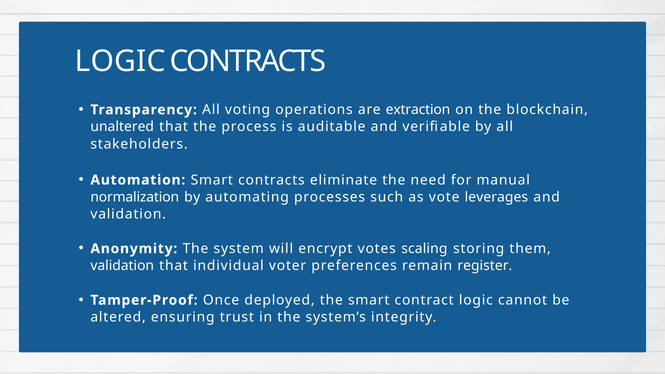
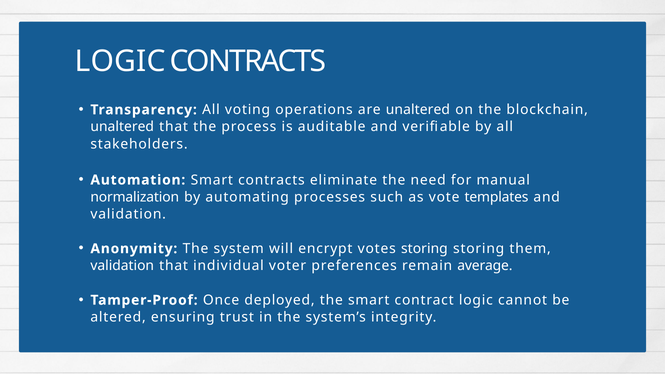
are extraction: extraction -> unaltered (418, 110)
leverages: leverages -> templates (497, 197)
votes scaling: scaling -> storing (424, 249)
register: register -> average (485, 266)
